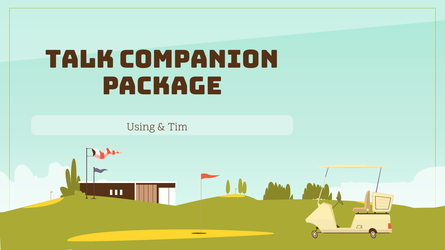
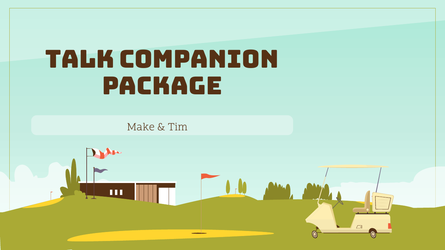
Using: Using -> Make (141, 127)
